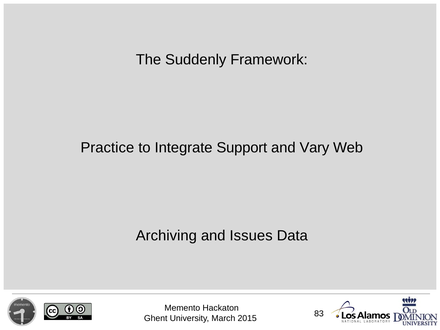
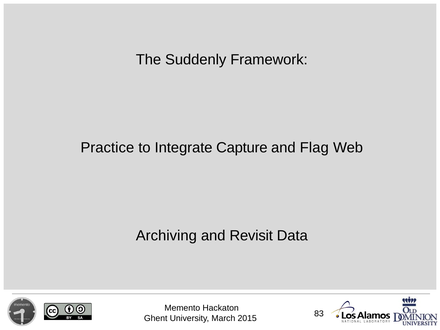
Support: Support -> Capture (242, 148)
Vary: Vary -> Flag (314, 148)
Issues: Issues -> Revisit (251, 236)
